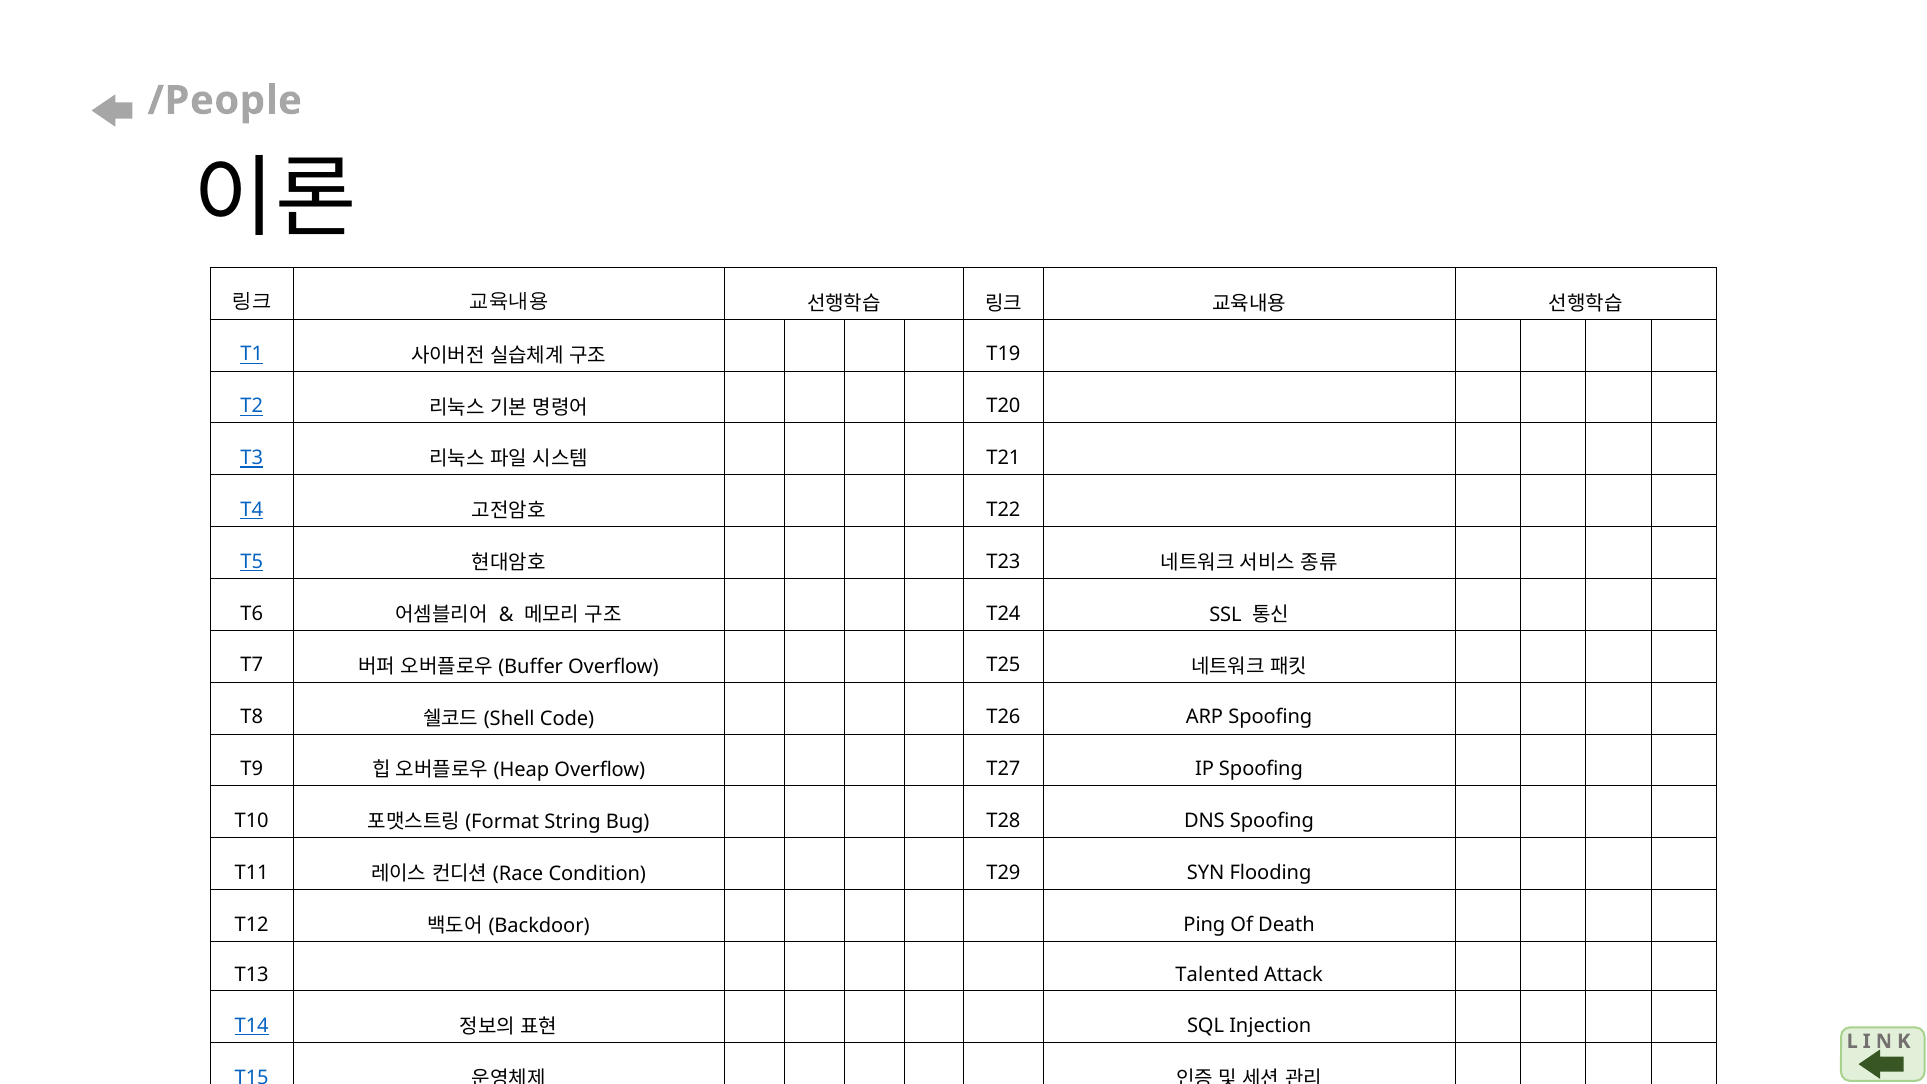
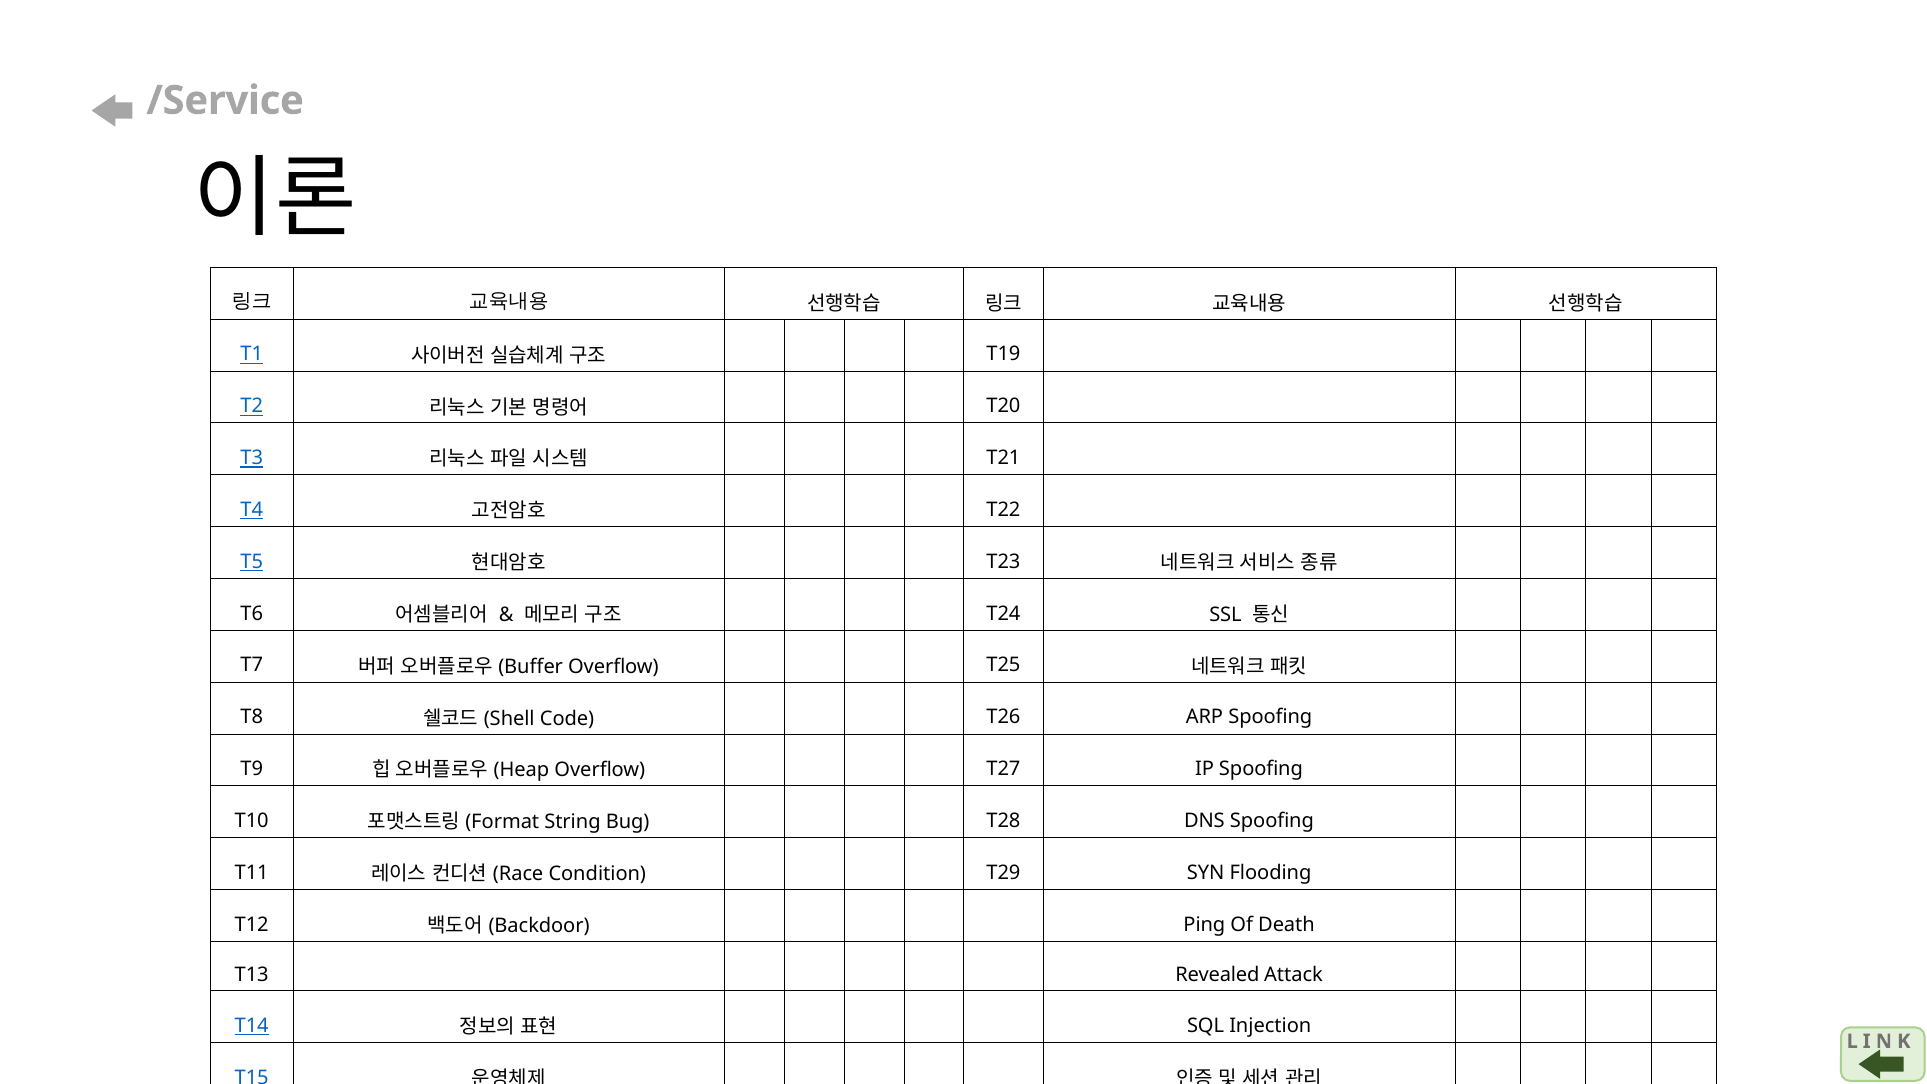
/People: /People -> /Service (225, 101)
Talented: Talented -> Revealed (1217, 975)
